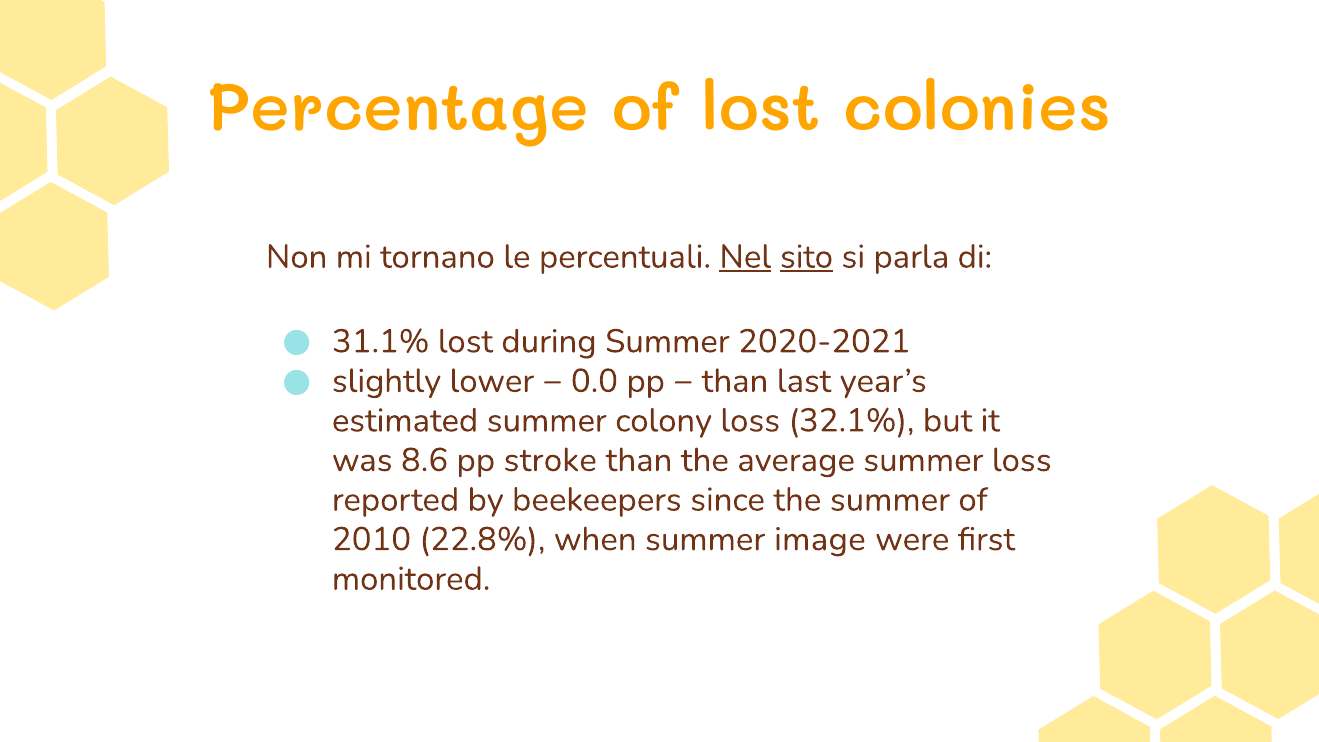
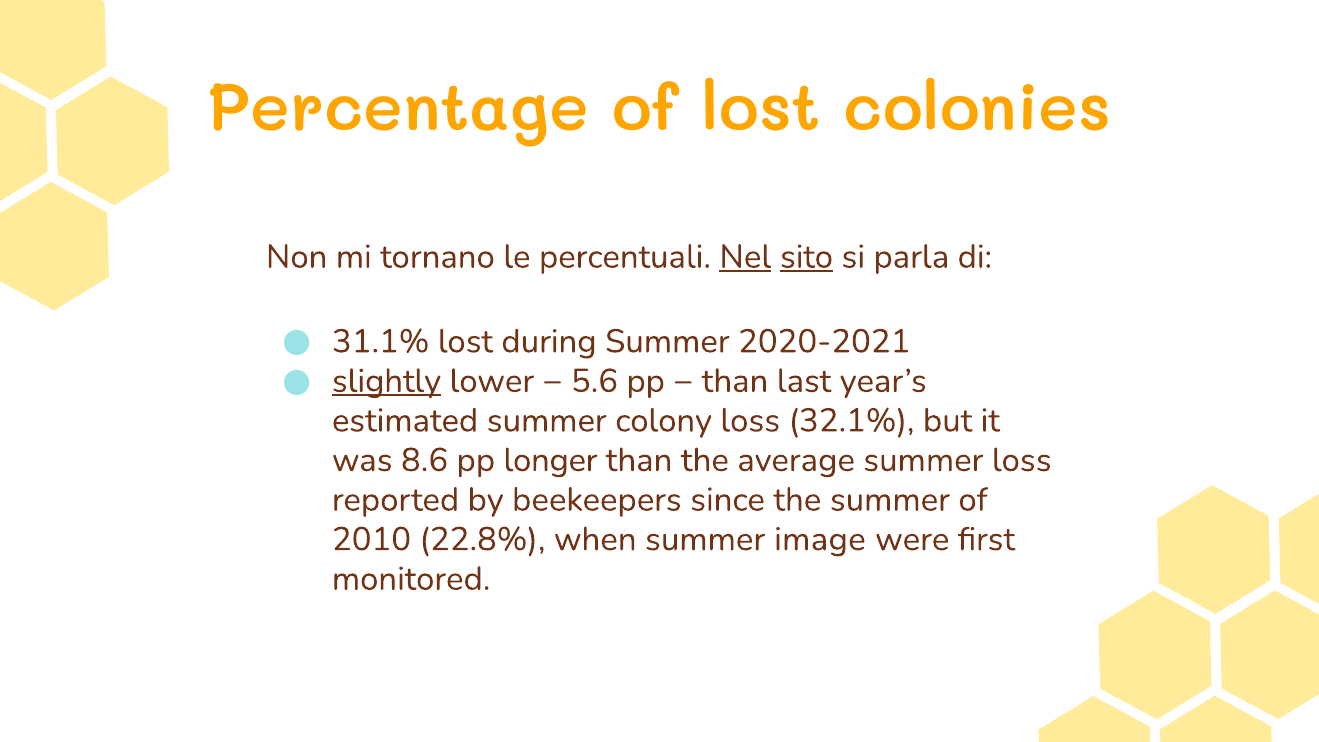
slightly underline: none -> present (387, 381)
0.0: 0.0 -> 5.6 (594, 381)
stroke: stroke -> longer (551, 460)
